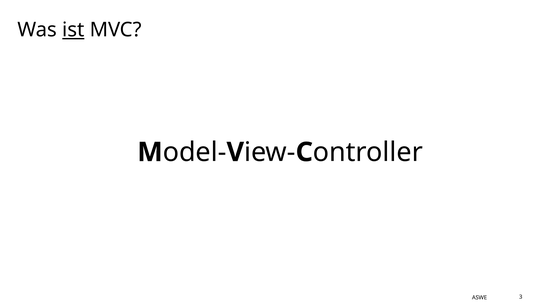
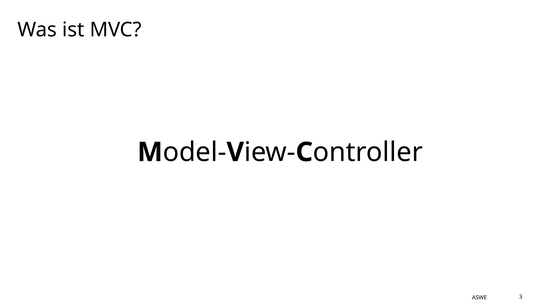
ist underline: present -> none (73, 30)
